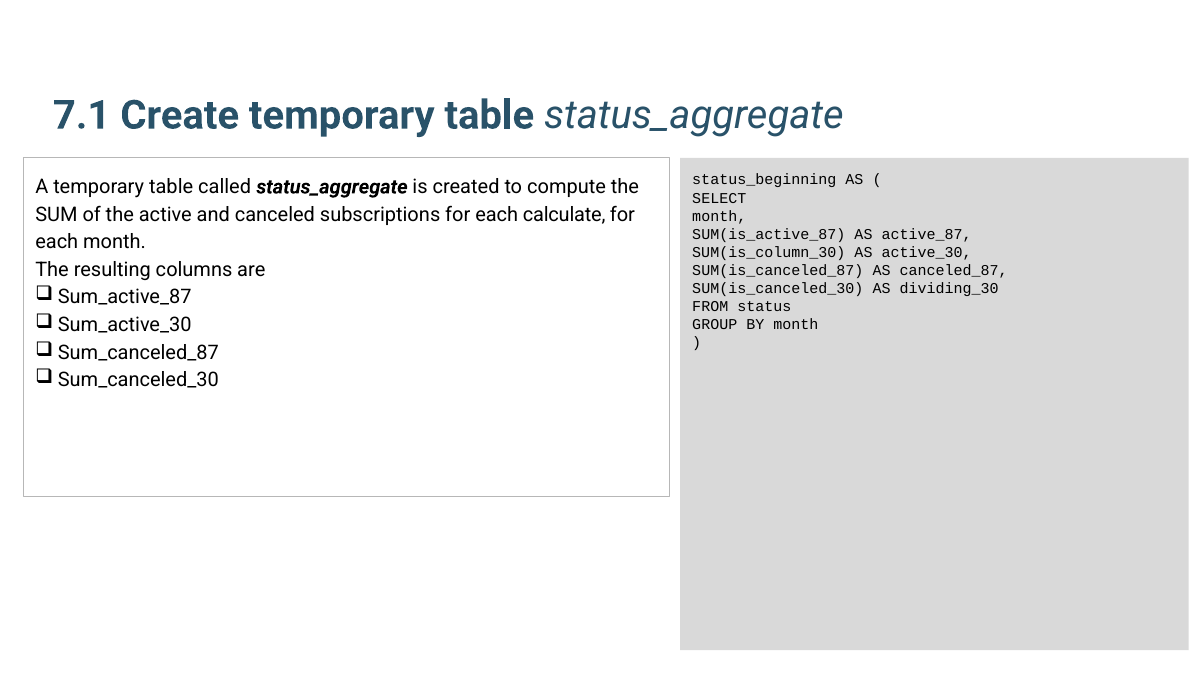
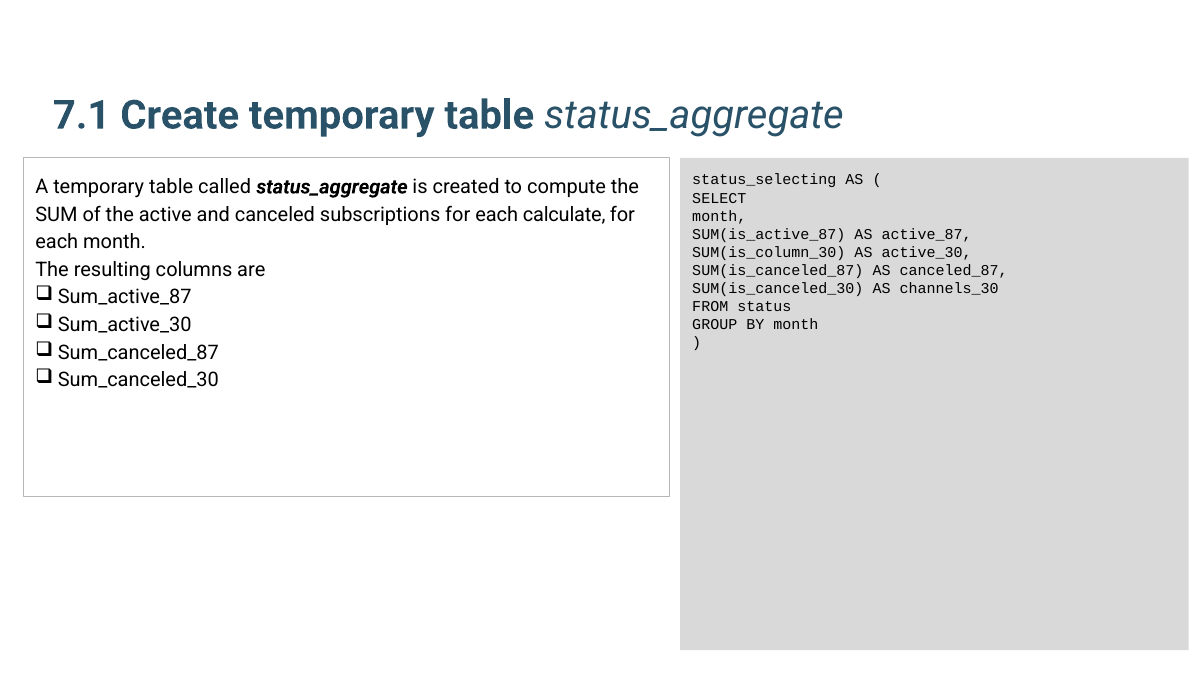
status_beginning: status_beginning -> status_selecting (764, 180)
dividing_30: dividing_30 -> channels_30 (949, 288)
